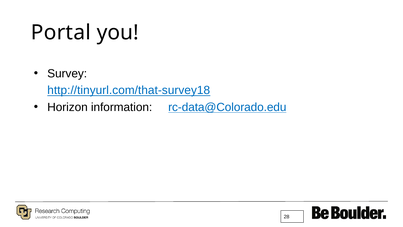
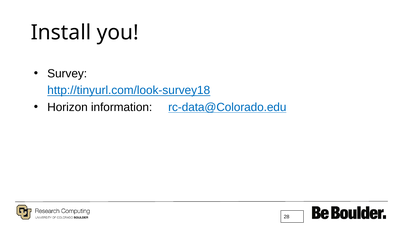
Portal: Portal -> Install (61, 32)
http://tinyurl.com/that-survey18: http://tinyurl.com/that-survey18 -> http://tinyurl.com/look-survey18 (129, 90)
